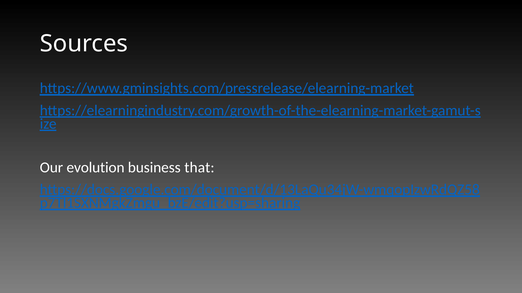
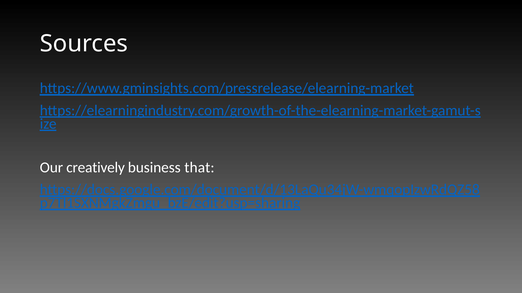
evolution: evolution -> creatively (96, 168)
